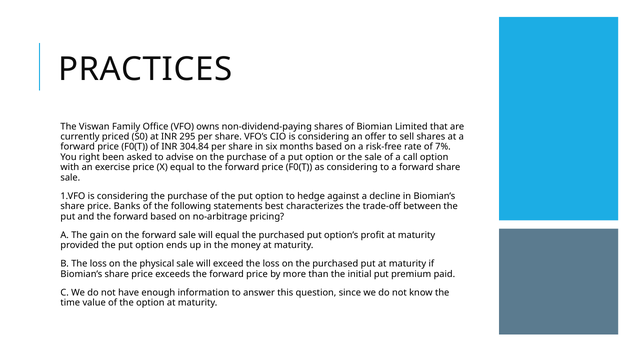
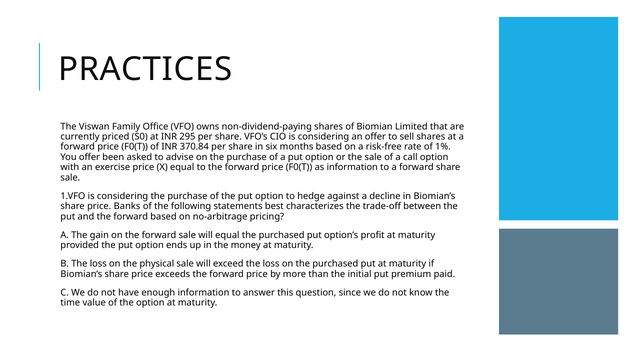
304.84: 304.84 -> 370.84 (194, 147)
7%: 7% -> 1% (443, 147)
You right: right -> offer (89, 157)
as considering: considering -> information (352, 167)
